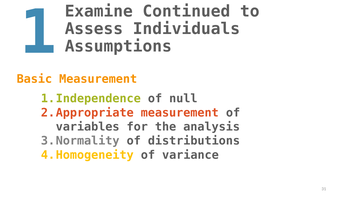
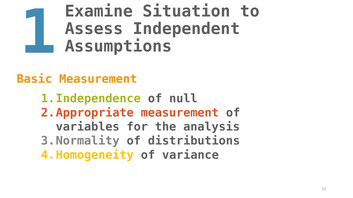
Continued: Continued -> Situation (186, 11)
Individuals: Individuals -> Independent (186, 29)
